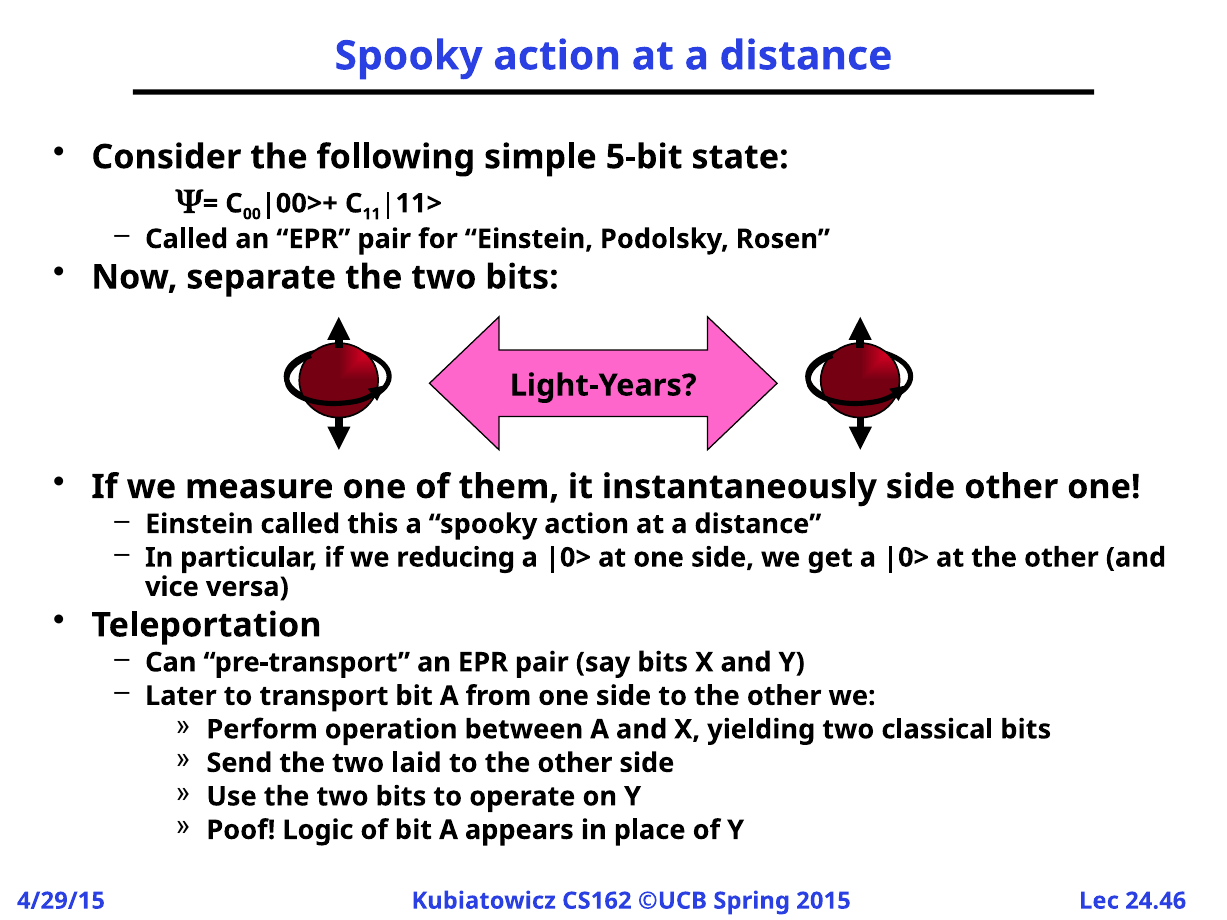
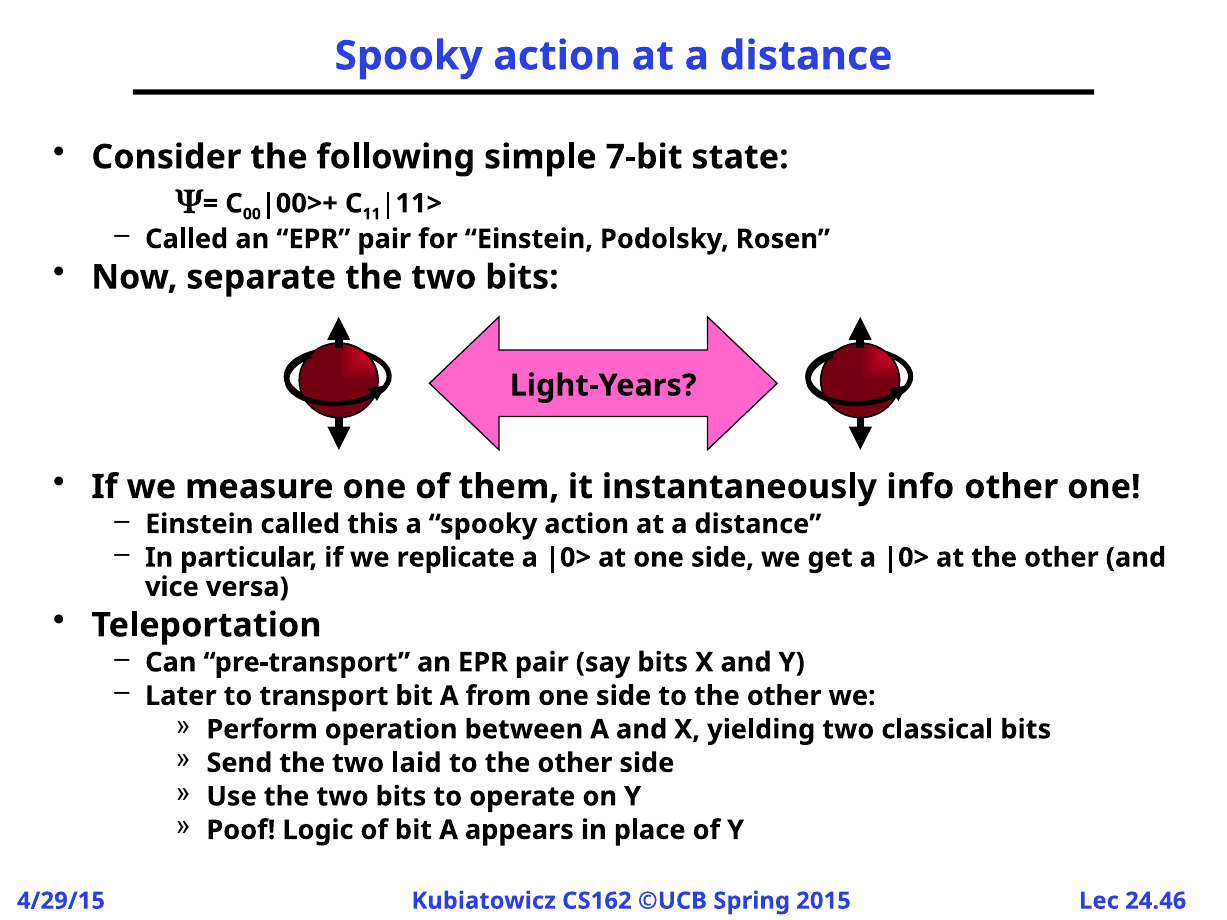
5-bit: 5-bit -> 7-bit (644, 157)
instantaneously side: side -> info (920, 487)
reducing: reducing -> replicate (456, 558)
